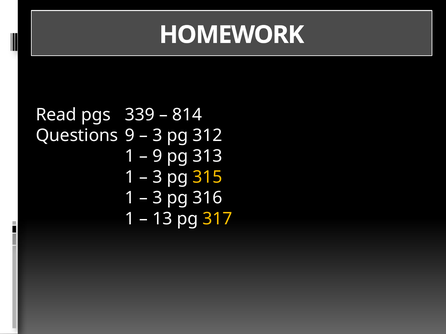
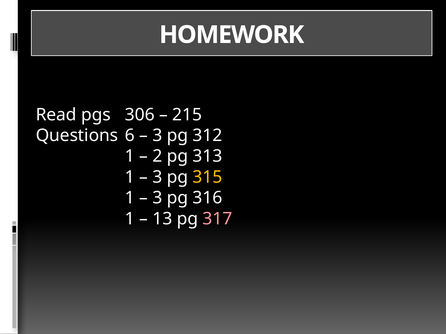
339: 339 -> 306 (140, 115)
814: 814 -> 215 (187, 115)
Questions 9: 9 -> 6 (130, 136)
9: 9 -> 2 (157, 157)
317 colour: yellow -> pink (217, 219)
